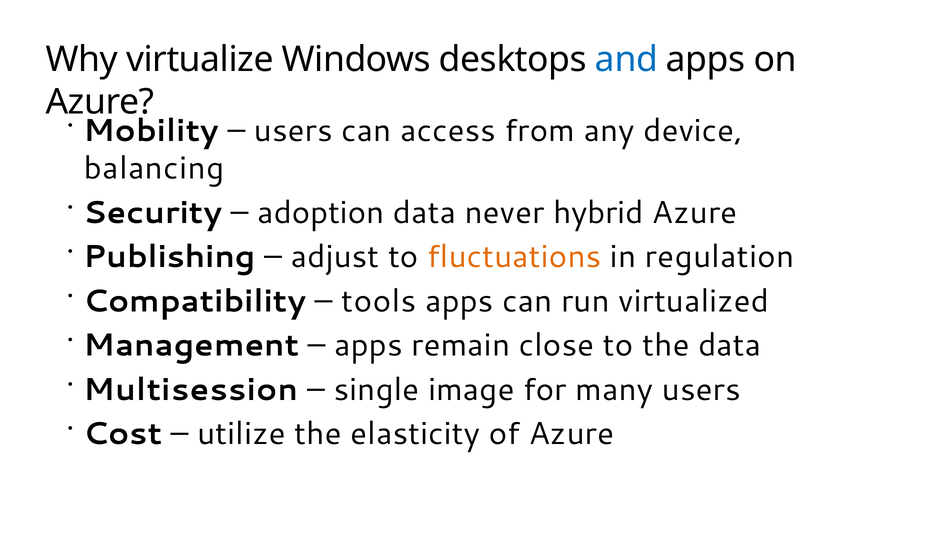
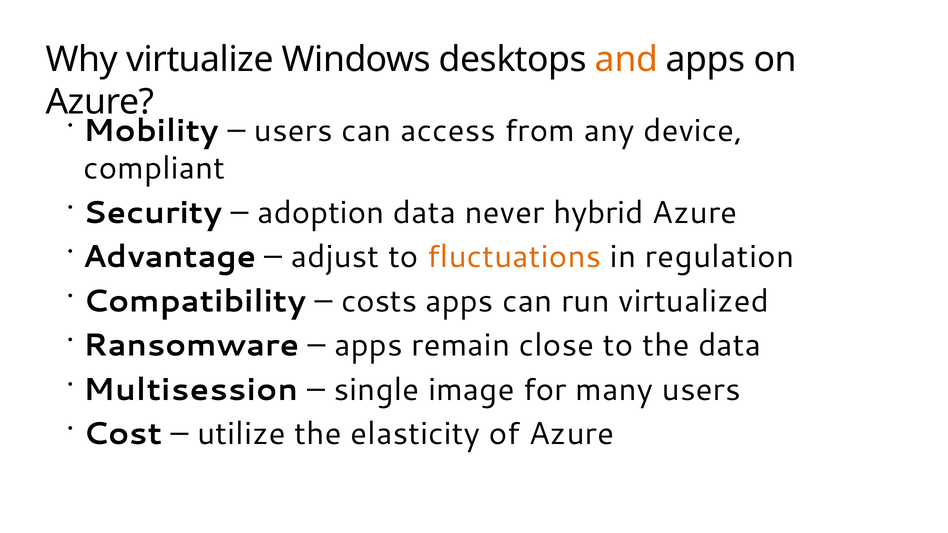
and colour: blue -> orange (627, 59)
balancing: balancing -> compliant (154, 169)
Publishing: Publishing -> Advantage (170, 257)
tools: tools -> costs (379, 301)
Management: Management -> Ransomware (191, 345)
